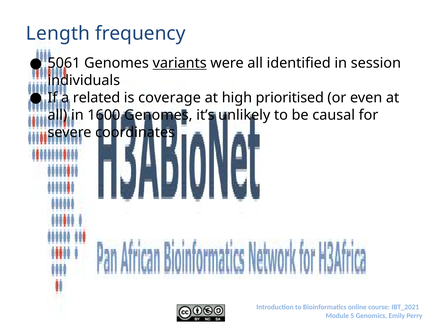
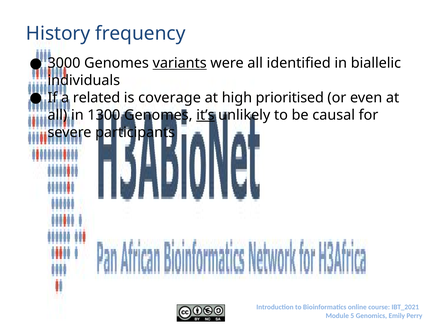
Length: Length -> History (58, 33)
5061: 5061 -> 3000 (64, 63)
session: session -> biallelic (376, 63)
1600: 1600 -> 1300 (104, 115)
it’s underline: none -> present (205, 115)
coordinates: coordinates -> participants (135, 132)
